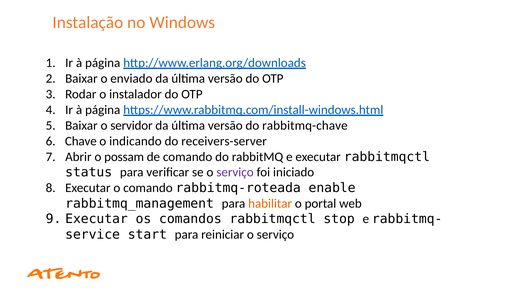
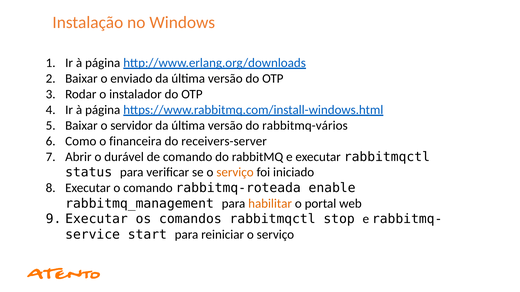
rabbitmq-chave: rabbitmq-chave -> rabbitmq-vários (305, 126)
Chave: Chave -> Como (81, 141)
indicando: indicando -> financeira (135, 141)
possam: possam -> durável (124, 157)
serviço colour: purple -> orange (235, 173)
